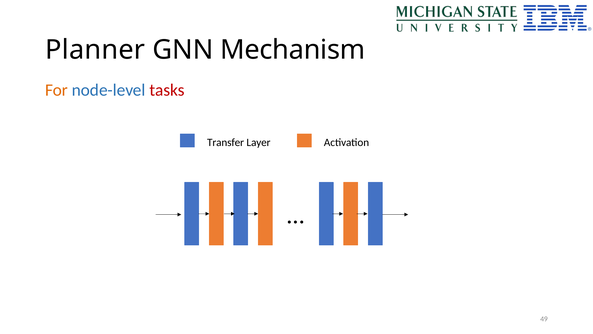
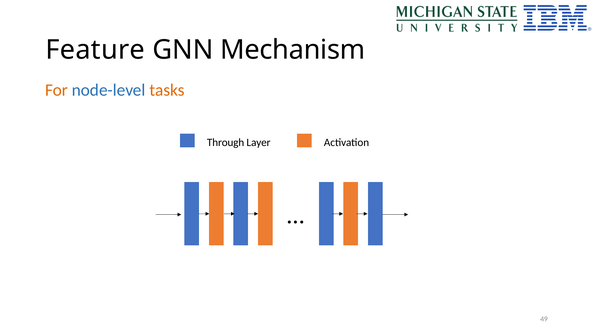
Planner: Planner -> Feature (95, 50)
tasks colour: red -> orange (167, 90)
Transfer: Transfer -> Through (226, 142)
